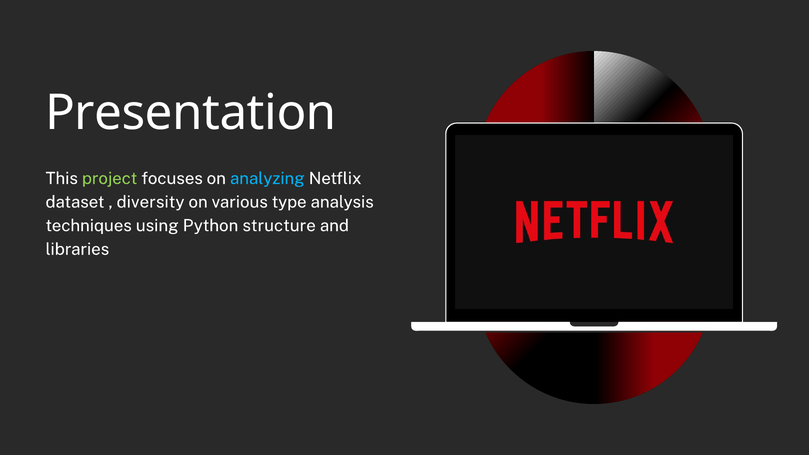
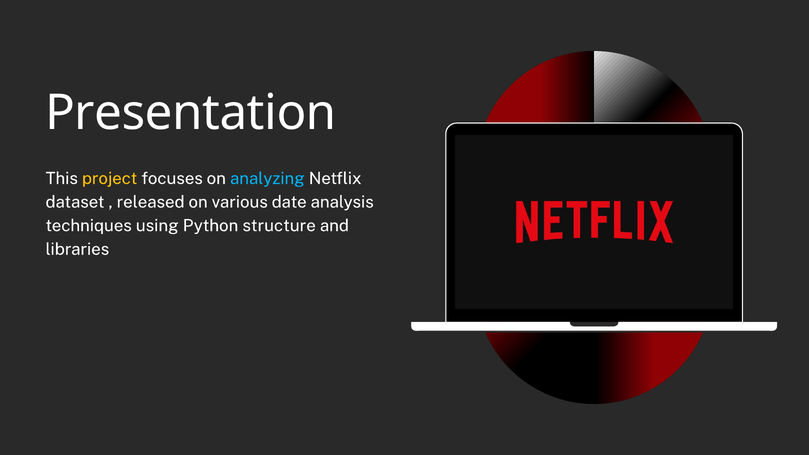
project colour: light green -> yellow (110, 178)
diversity: diversity -> released (151, 202)
type: type -> date (289, 202)
